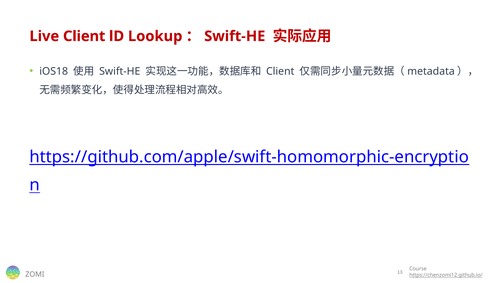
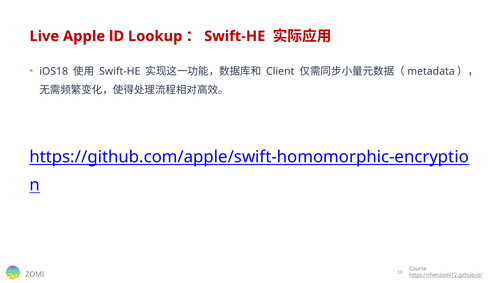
Live Client: Client -> Apple (84, 36)
